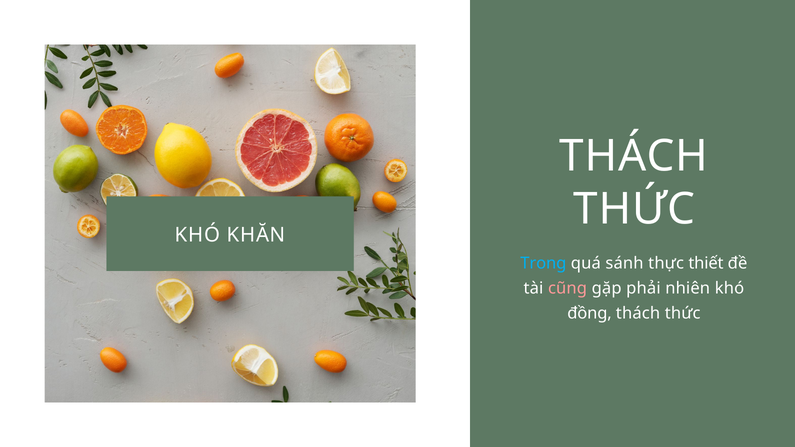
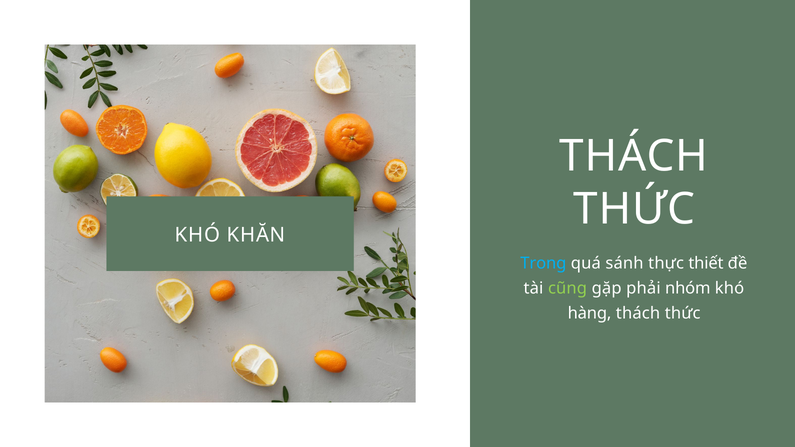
cũng colour: pink -> light green (567, 288)
nhiên: nhiên -> nhóm (688, 288)
đồng: đồng -> hàng (590, 313)
